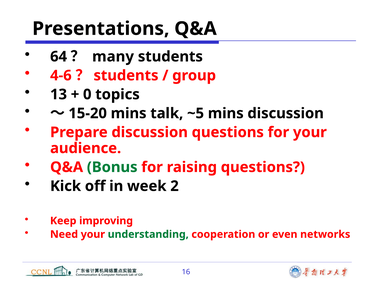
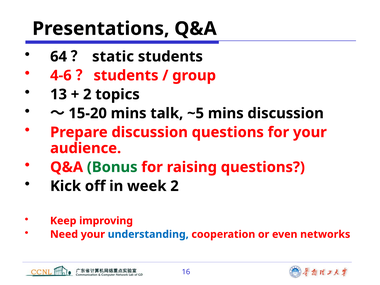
many: many -> static (113, 57)
0: 0 -> 2 (87, 94)
understanding colour: green -> blue (148, 234)
